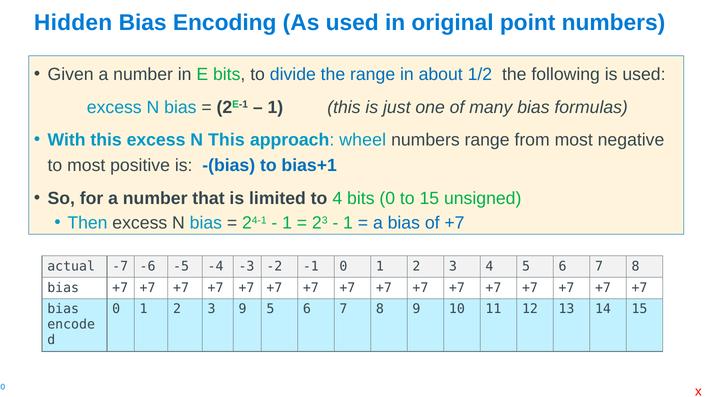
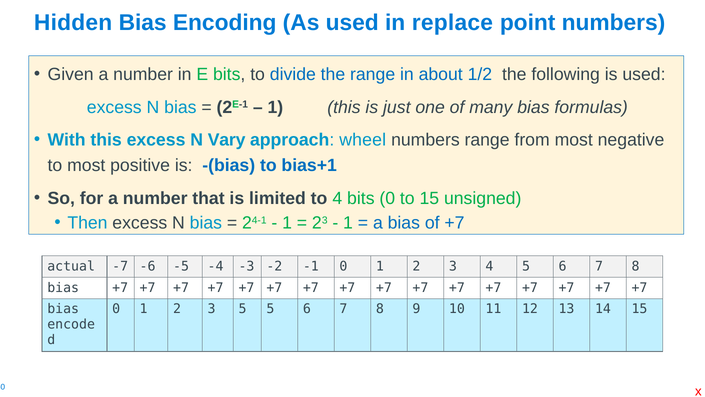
original: original -> replace (452, 23)
N This: This -> Vary (227, 140)
3 9: 9 -> 5 (242, 309)
